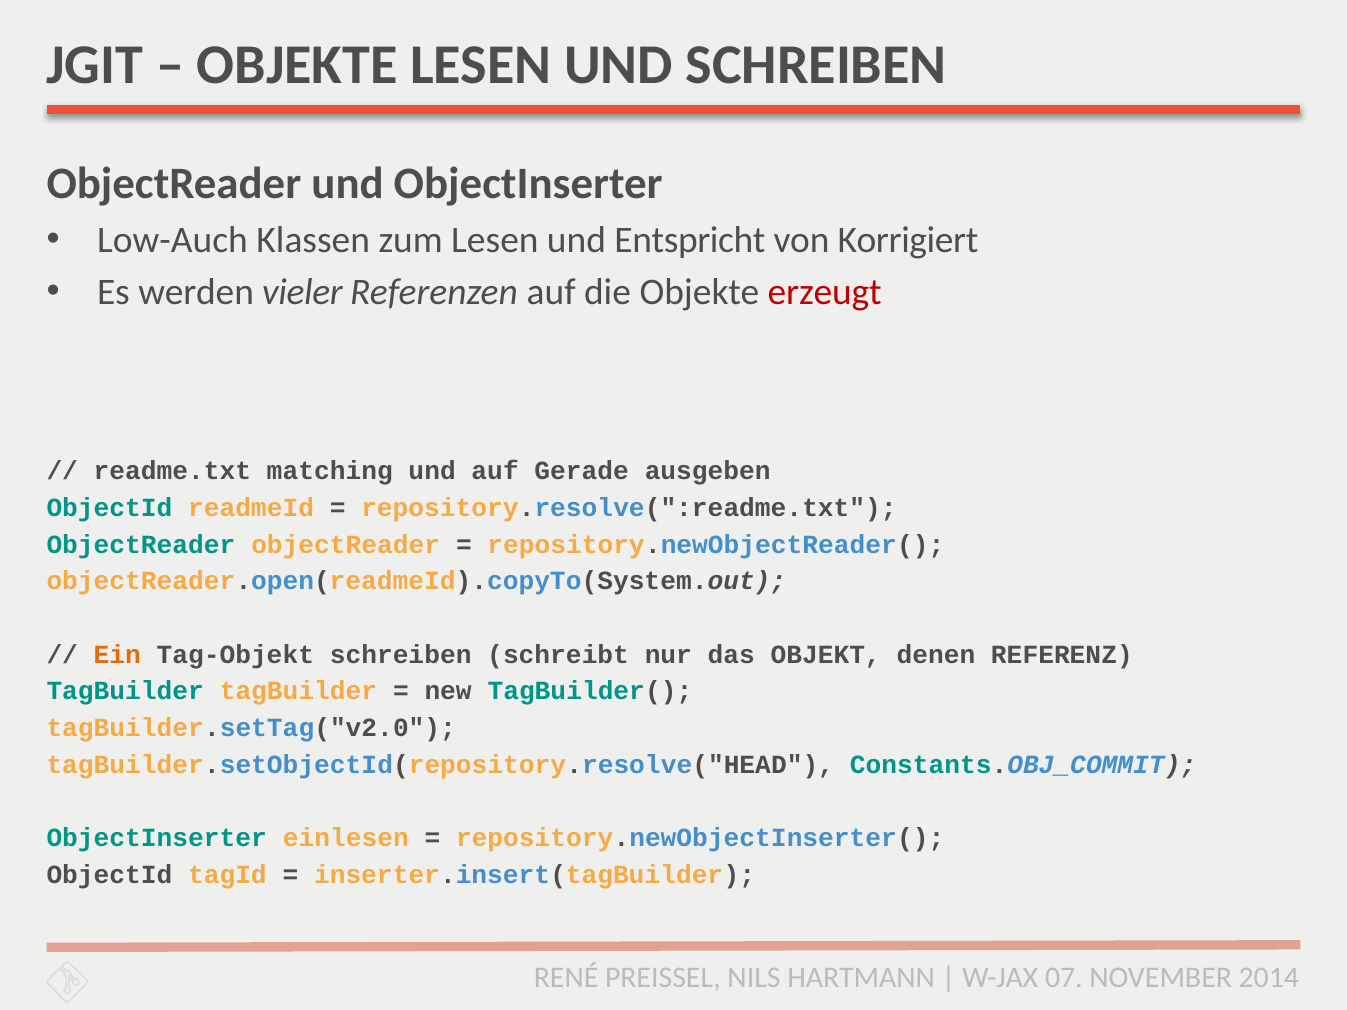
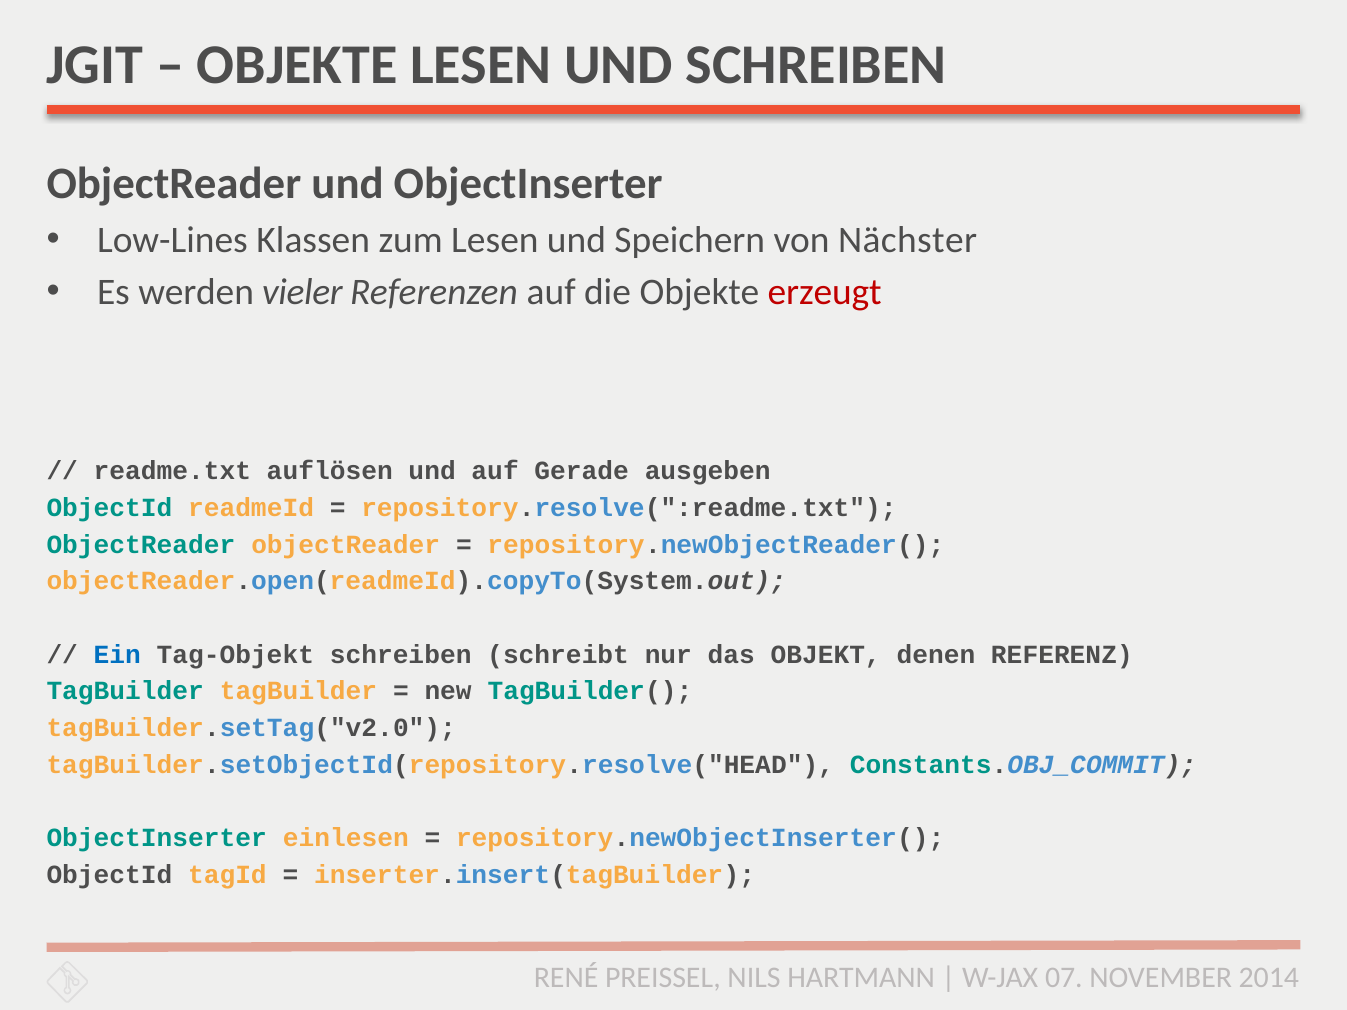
Low-Auch: Low-Auch -> Low-Lines (172, 240)
Entspricht: Entspricht -> Speichern (690, 240)
Korrigiert: Korrigiert -> Nächster (908, 240)
matching: matching -> auflösen (330, 471)
Ein colour: orange -> blue (117, 655)
